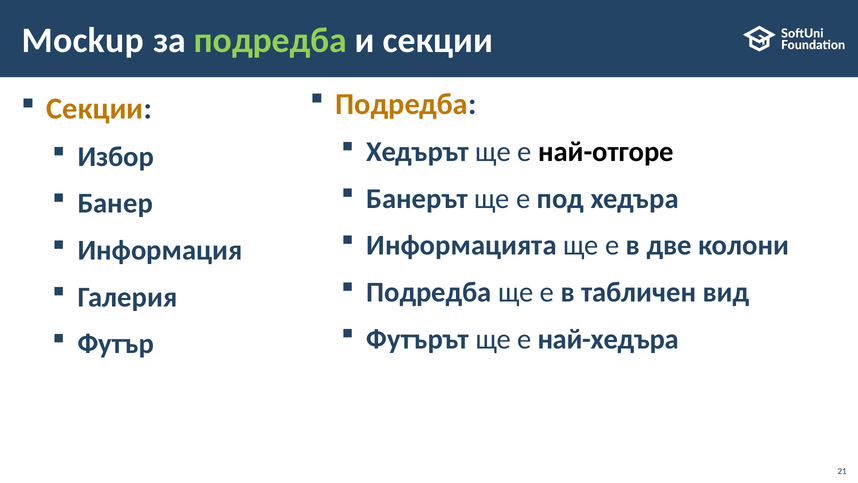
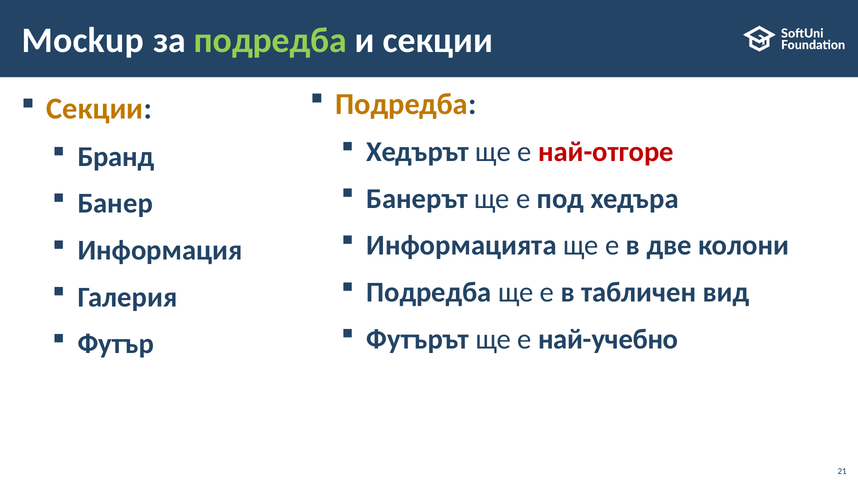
най-отгоре colour: black -> red (606, 152)
Избор: Избор -> Бранд (116, 157)
най-хедъра: най-хедъра -> най-учебно (608, 339)
